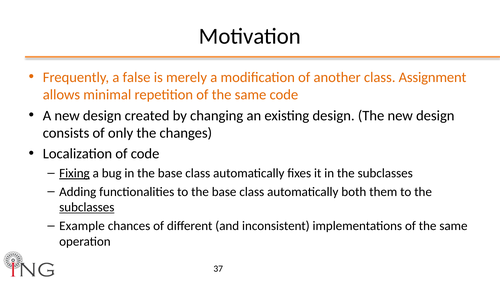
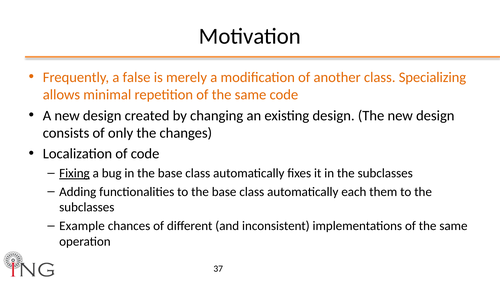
Assignment: Assignment -> Specializing (432, 77)
both: both -> each (354, 192)
subclasses underline: present -> none (87, 208)
